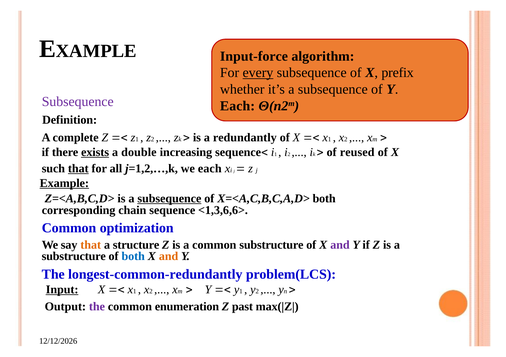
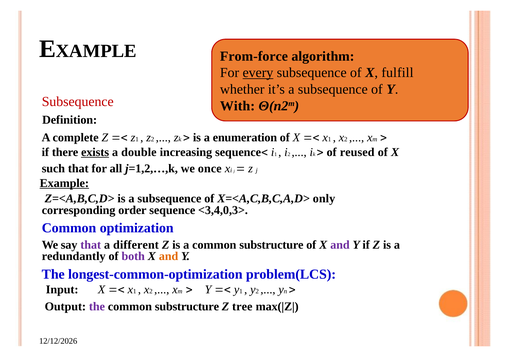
Input-force: Input-force -> From-force (254, 56)
prefix: prefix -> fulfill (397, 73)
Subsequence colour: purple -> red (78, 102)
Each: Each -> With (237, 106)
redundantly: redundantly -> enumeration (245, 138)
that underline: present -> none (78, 169)
we each: each -> once (210, 169)
subsequence underline: present -> none (169, 199)
X=<A,C,B,C,A,D> both: both -> only (324, 199)
chain: chain -> order (132, 211)
<1,3,6,6>: <1,3,6,6> -> <3,4,0,3> (223, 211)
that colour: orange -> purple (91, 245)
structure: structure -> different (136, 245)
substructure: substructure -> redundantly (74, 257)
both colour: blue -> purple (133, 257)
longest-common-redundantly: longest-common-redundantly -> longest-common-optimization (155, 275)
Input underline: present -> none (62, 290)
enumeration: enumeration -> substructure (187, 307)
past: past -> tree (242, 307)
